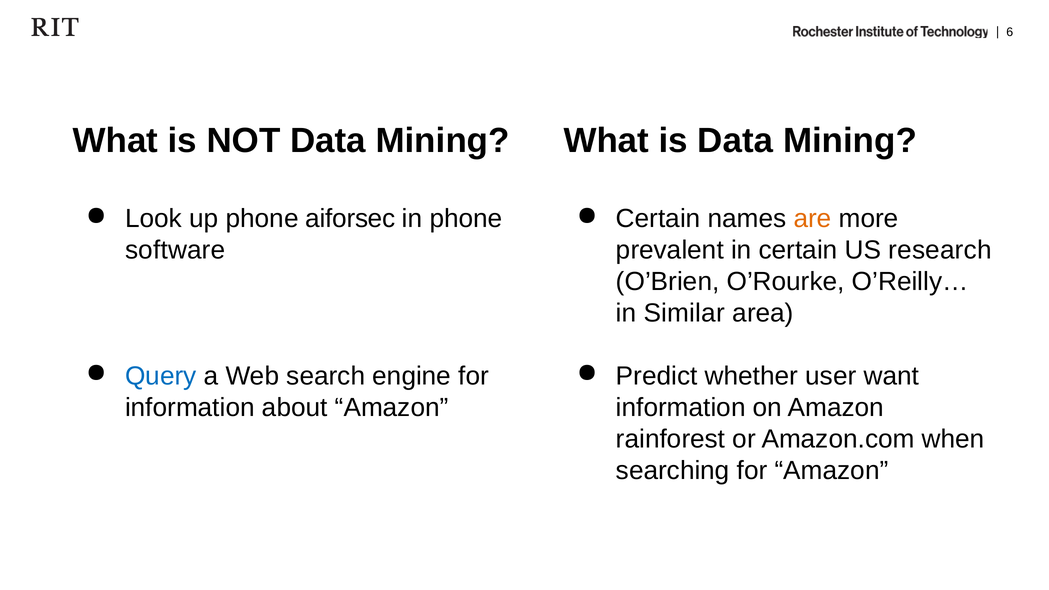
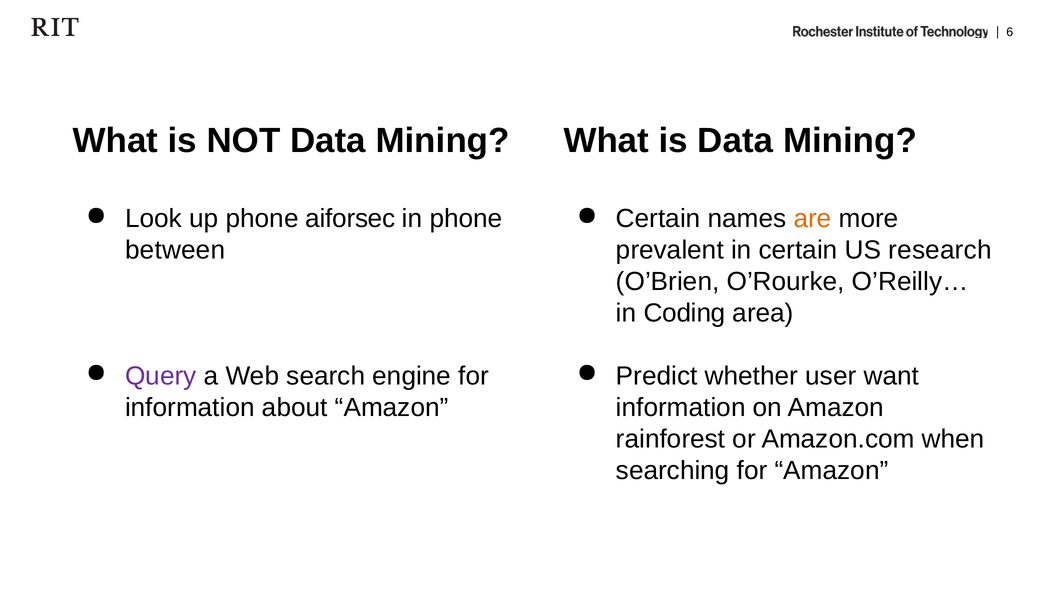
software: software -> between (175, 250)
Similar: Similar -> Coding (685, 313)
Query colour: blue -> purple (161, 376)
